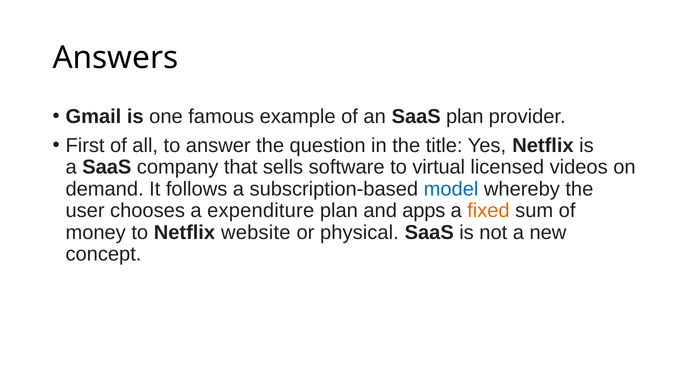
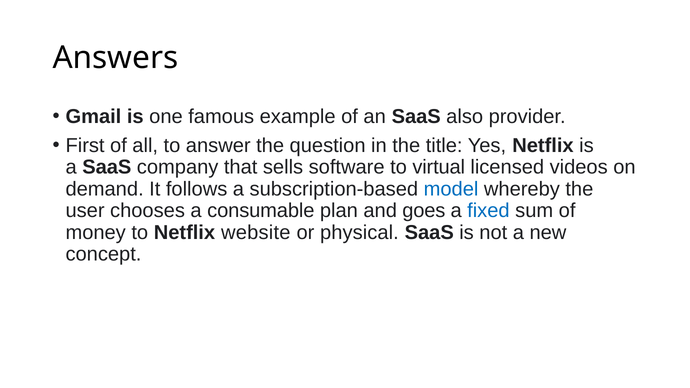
SaaS plan: plan -> also (465, 117)
expenditure: expenditure -> consumable (261, 211)
apps: apps -> goes (424, 211)
fixed colour: orange -> blue (488, 211)
